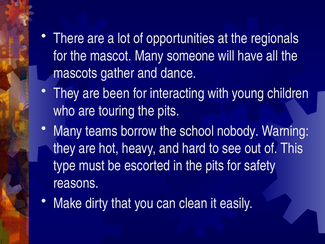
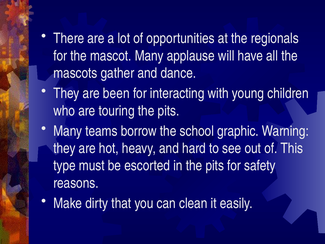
someone: someone -> applause (191, 56)
nobody: nobody -> graphic (238, 131)
